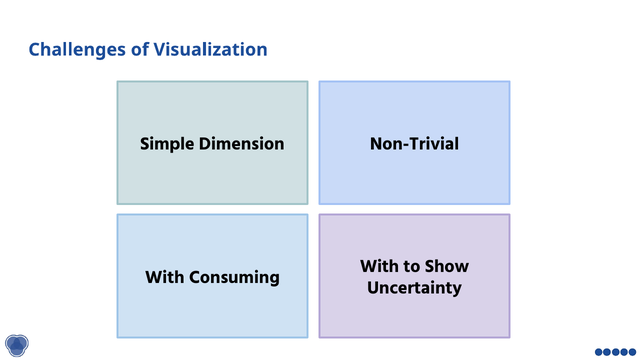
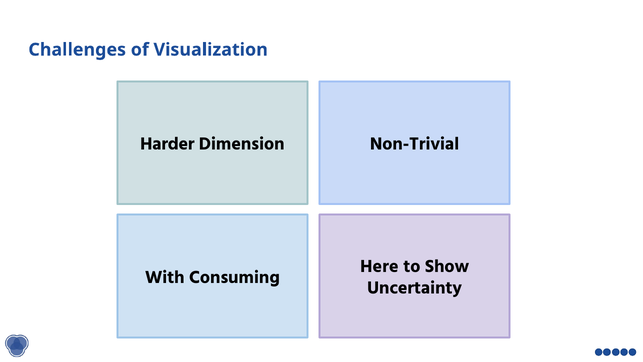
Simple: Simple -> Harder (167, 144)
With: With -> Here (379, 266)
